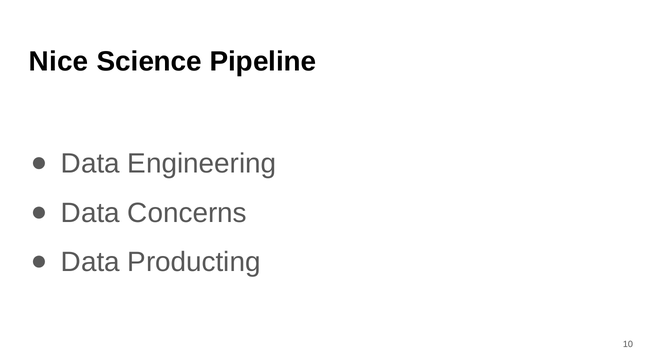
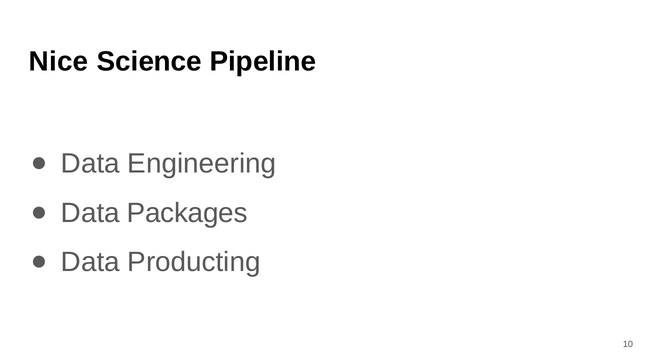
Concerns: Concerns -> Packages (187, 213)
